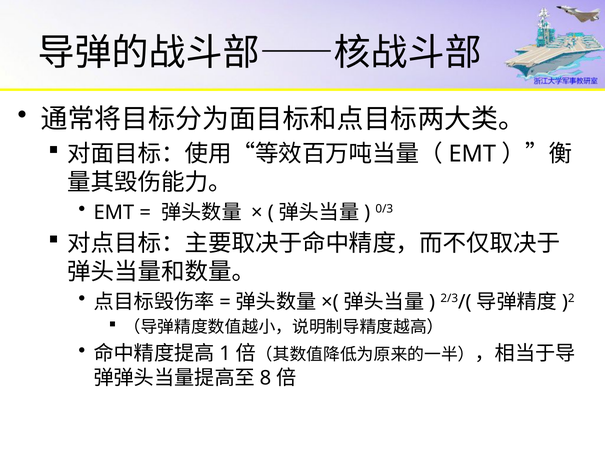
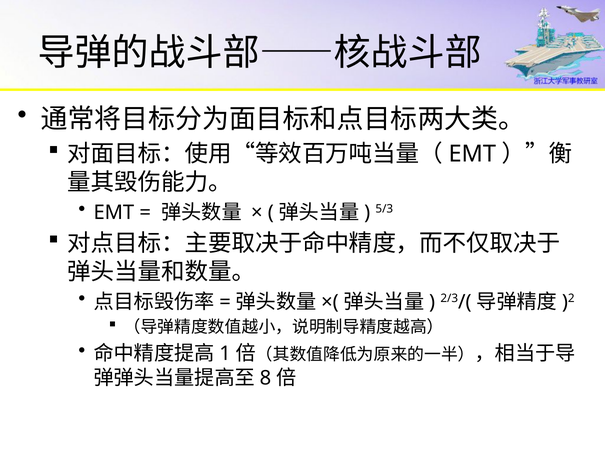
0/3: 0/3 -> 5/3 (384, 209)
